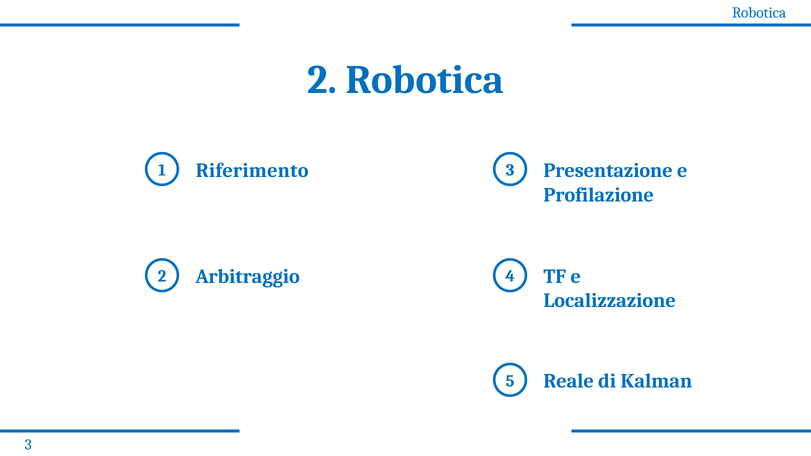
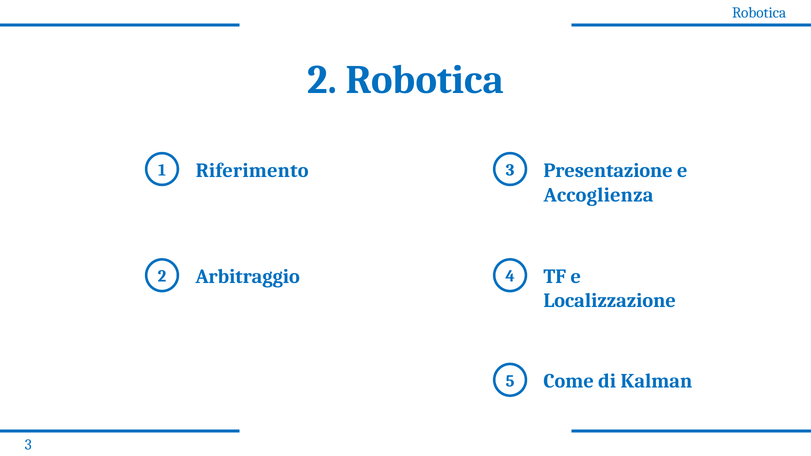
Profilazione: Profilazione -> Accoglienza (599, 195)
Reale: Reale -> Come (569, 381)
